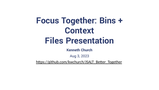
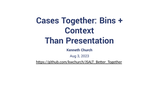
Focus: Focus -> Cases (48, 20)
Files: Files -> Than (54, 40)
